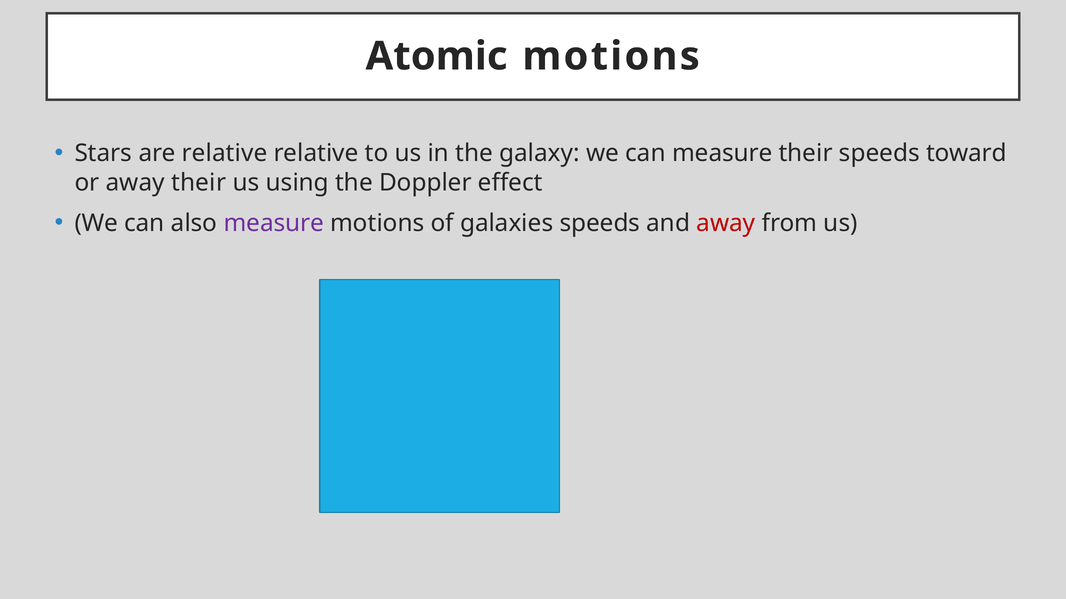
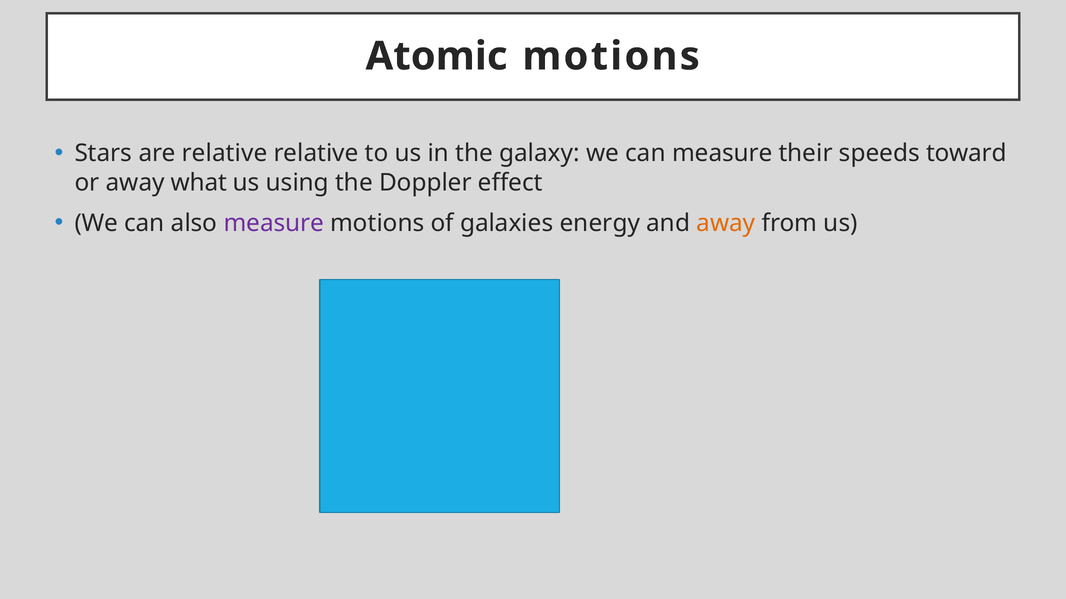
away their: their -> what (199, 183)
galaxies speeds: speeds -> energy (600, 223)
away colour: red -> orange (726, 223)
